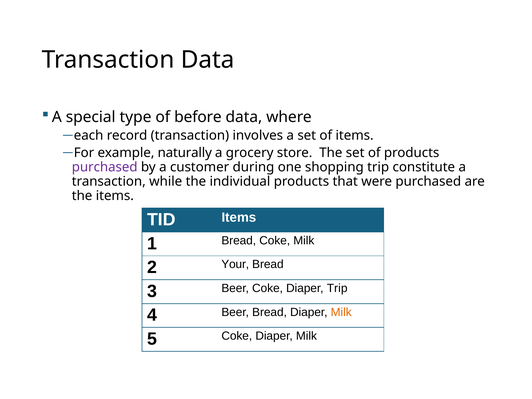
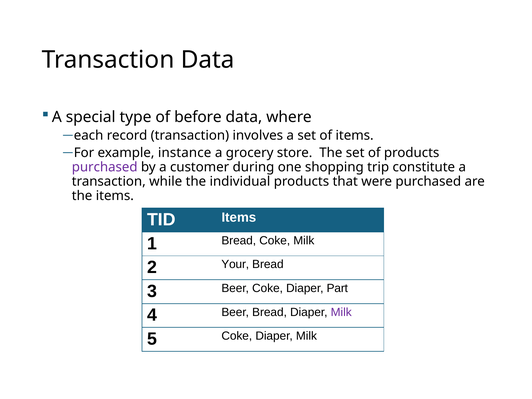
naturally: naturally -> instance (185, 153)
Diaper Trip: Trip -> Part (337, 288)
Milk colour: orange -> purple (341, 312)
